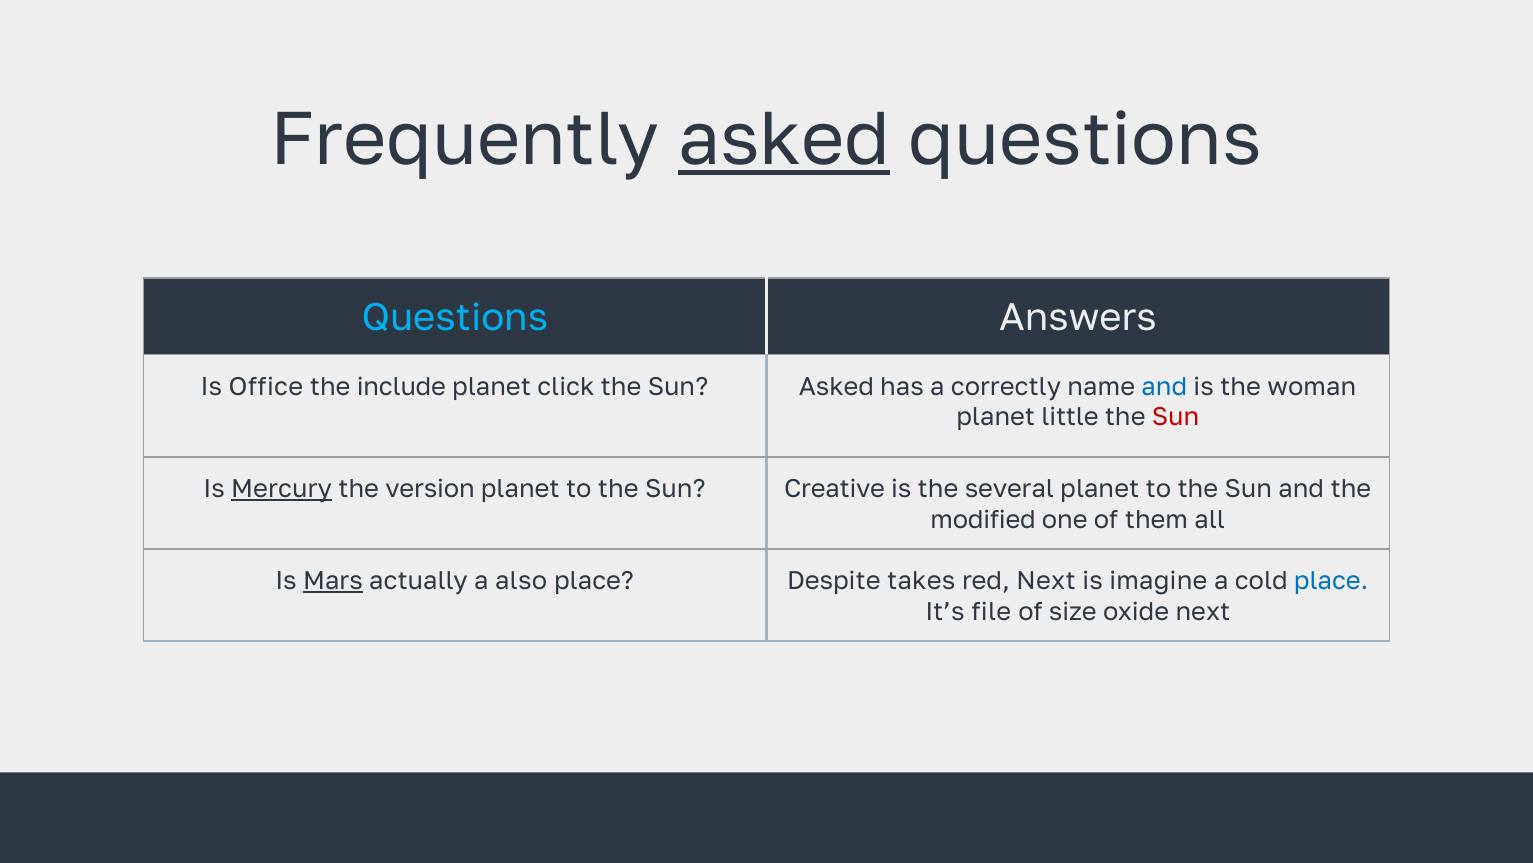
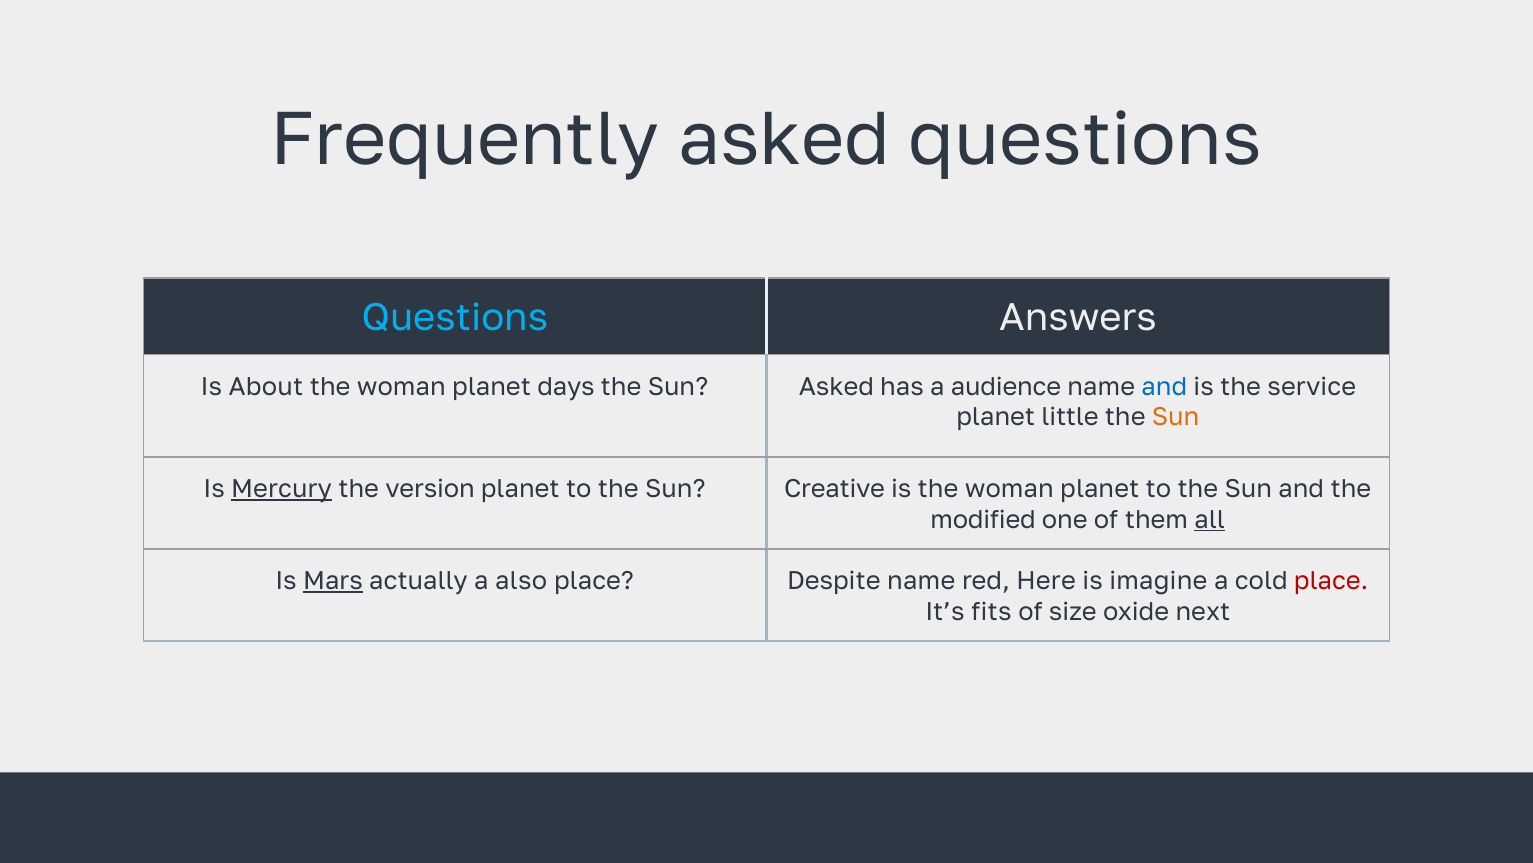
asked underline: present -> none (784, 140)
Office: Office -> About (266, 386)
include: include -> woman (401, 386)
click: click -> days (566, 386)
correctly: correctly -> audience (1006, 386)
woman: woman -> service (1312, 386)
Sun colour: red -> orange (1176, 417)
is the several: several -> woman (1009, 489)
all underline: none -> present (1210, 519)
Despite takes: takes -> name (921, 580)
red Next: Next -> Here (1046, 580)
place colour: blue -> red (1331, 580)
file: file -> fits (991, 611)
